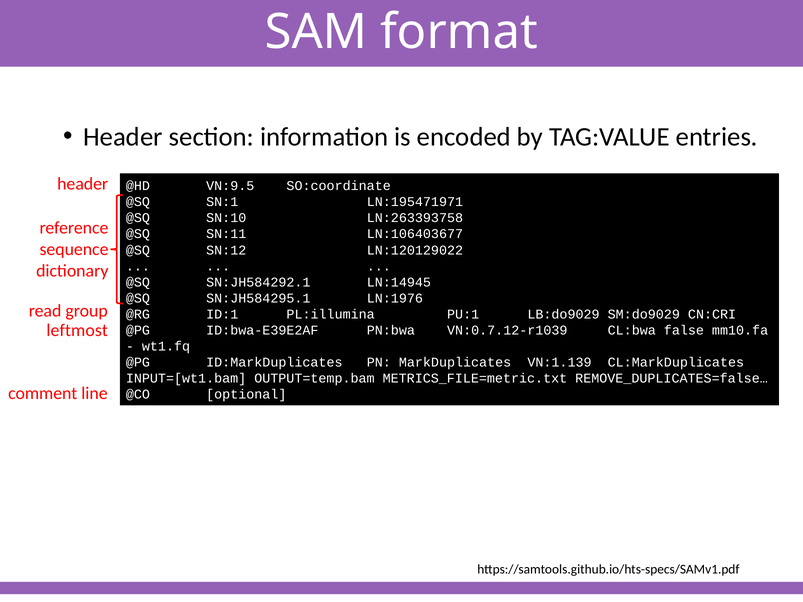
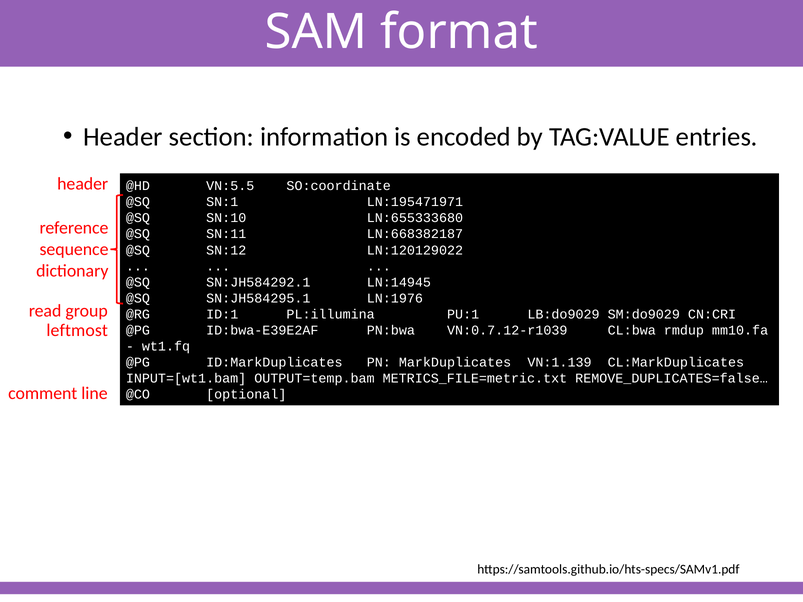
VN:9.5: VN:9.5 -> VN:5.5 (230, 186)
LN:263393758: LN:263393758 -> LN:655333680 (415, 218)
LN:106403677: LN:106403677 -> LN:668382187 (415, 234)
false: false -> rmdup (684, 331)
